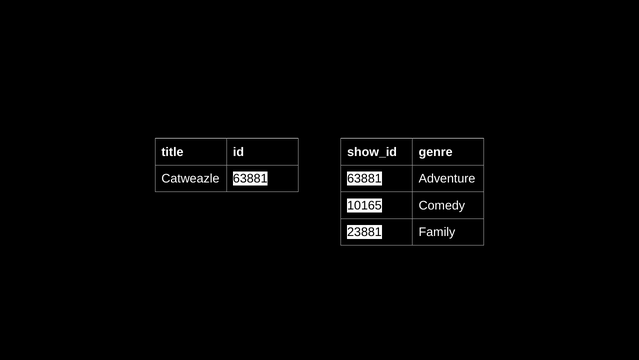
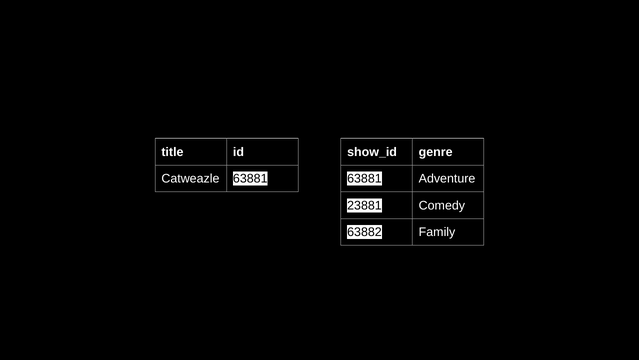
10165: 10165 -> 23881 (364, 205)
23881: 23881 -> 63882 (364, 232)
